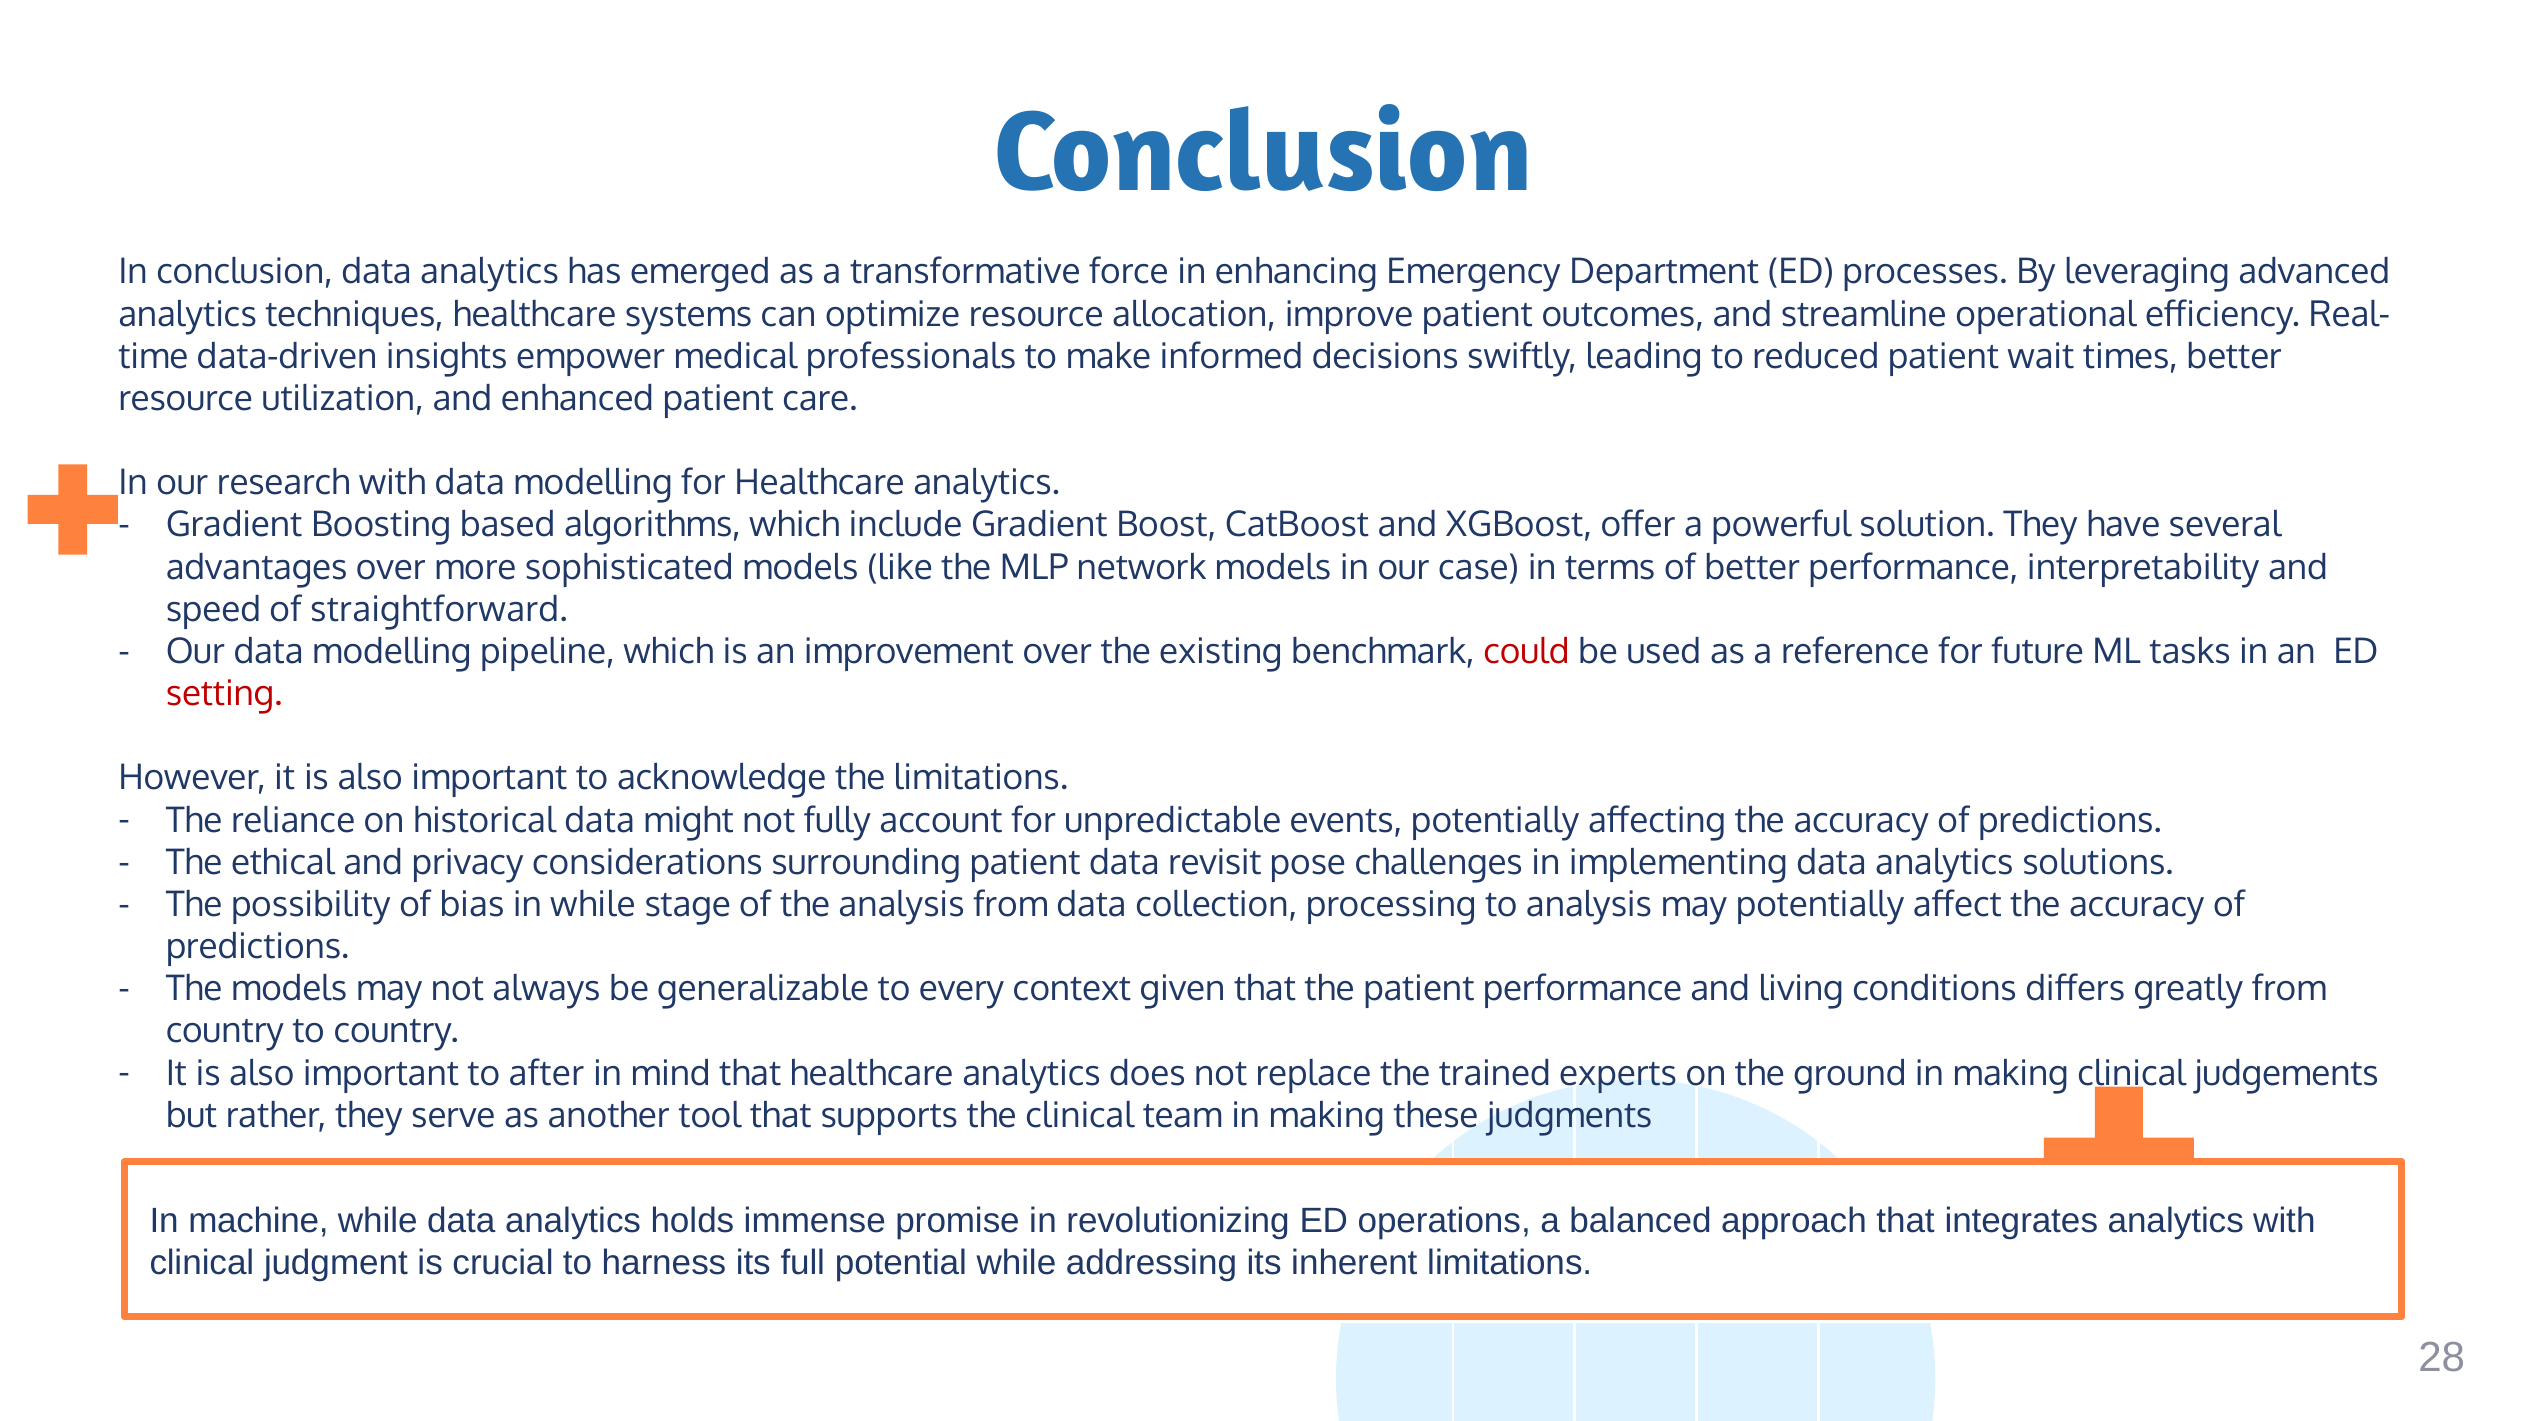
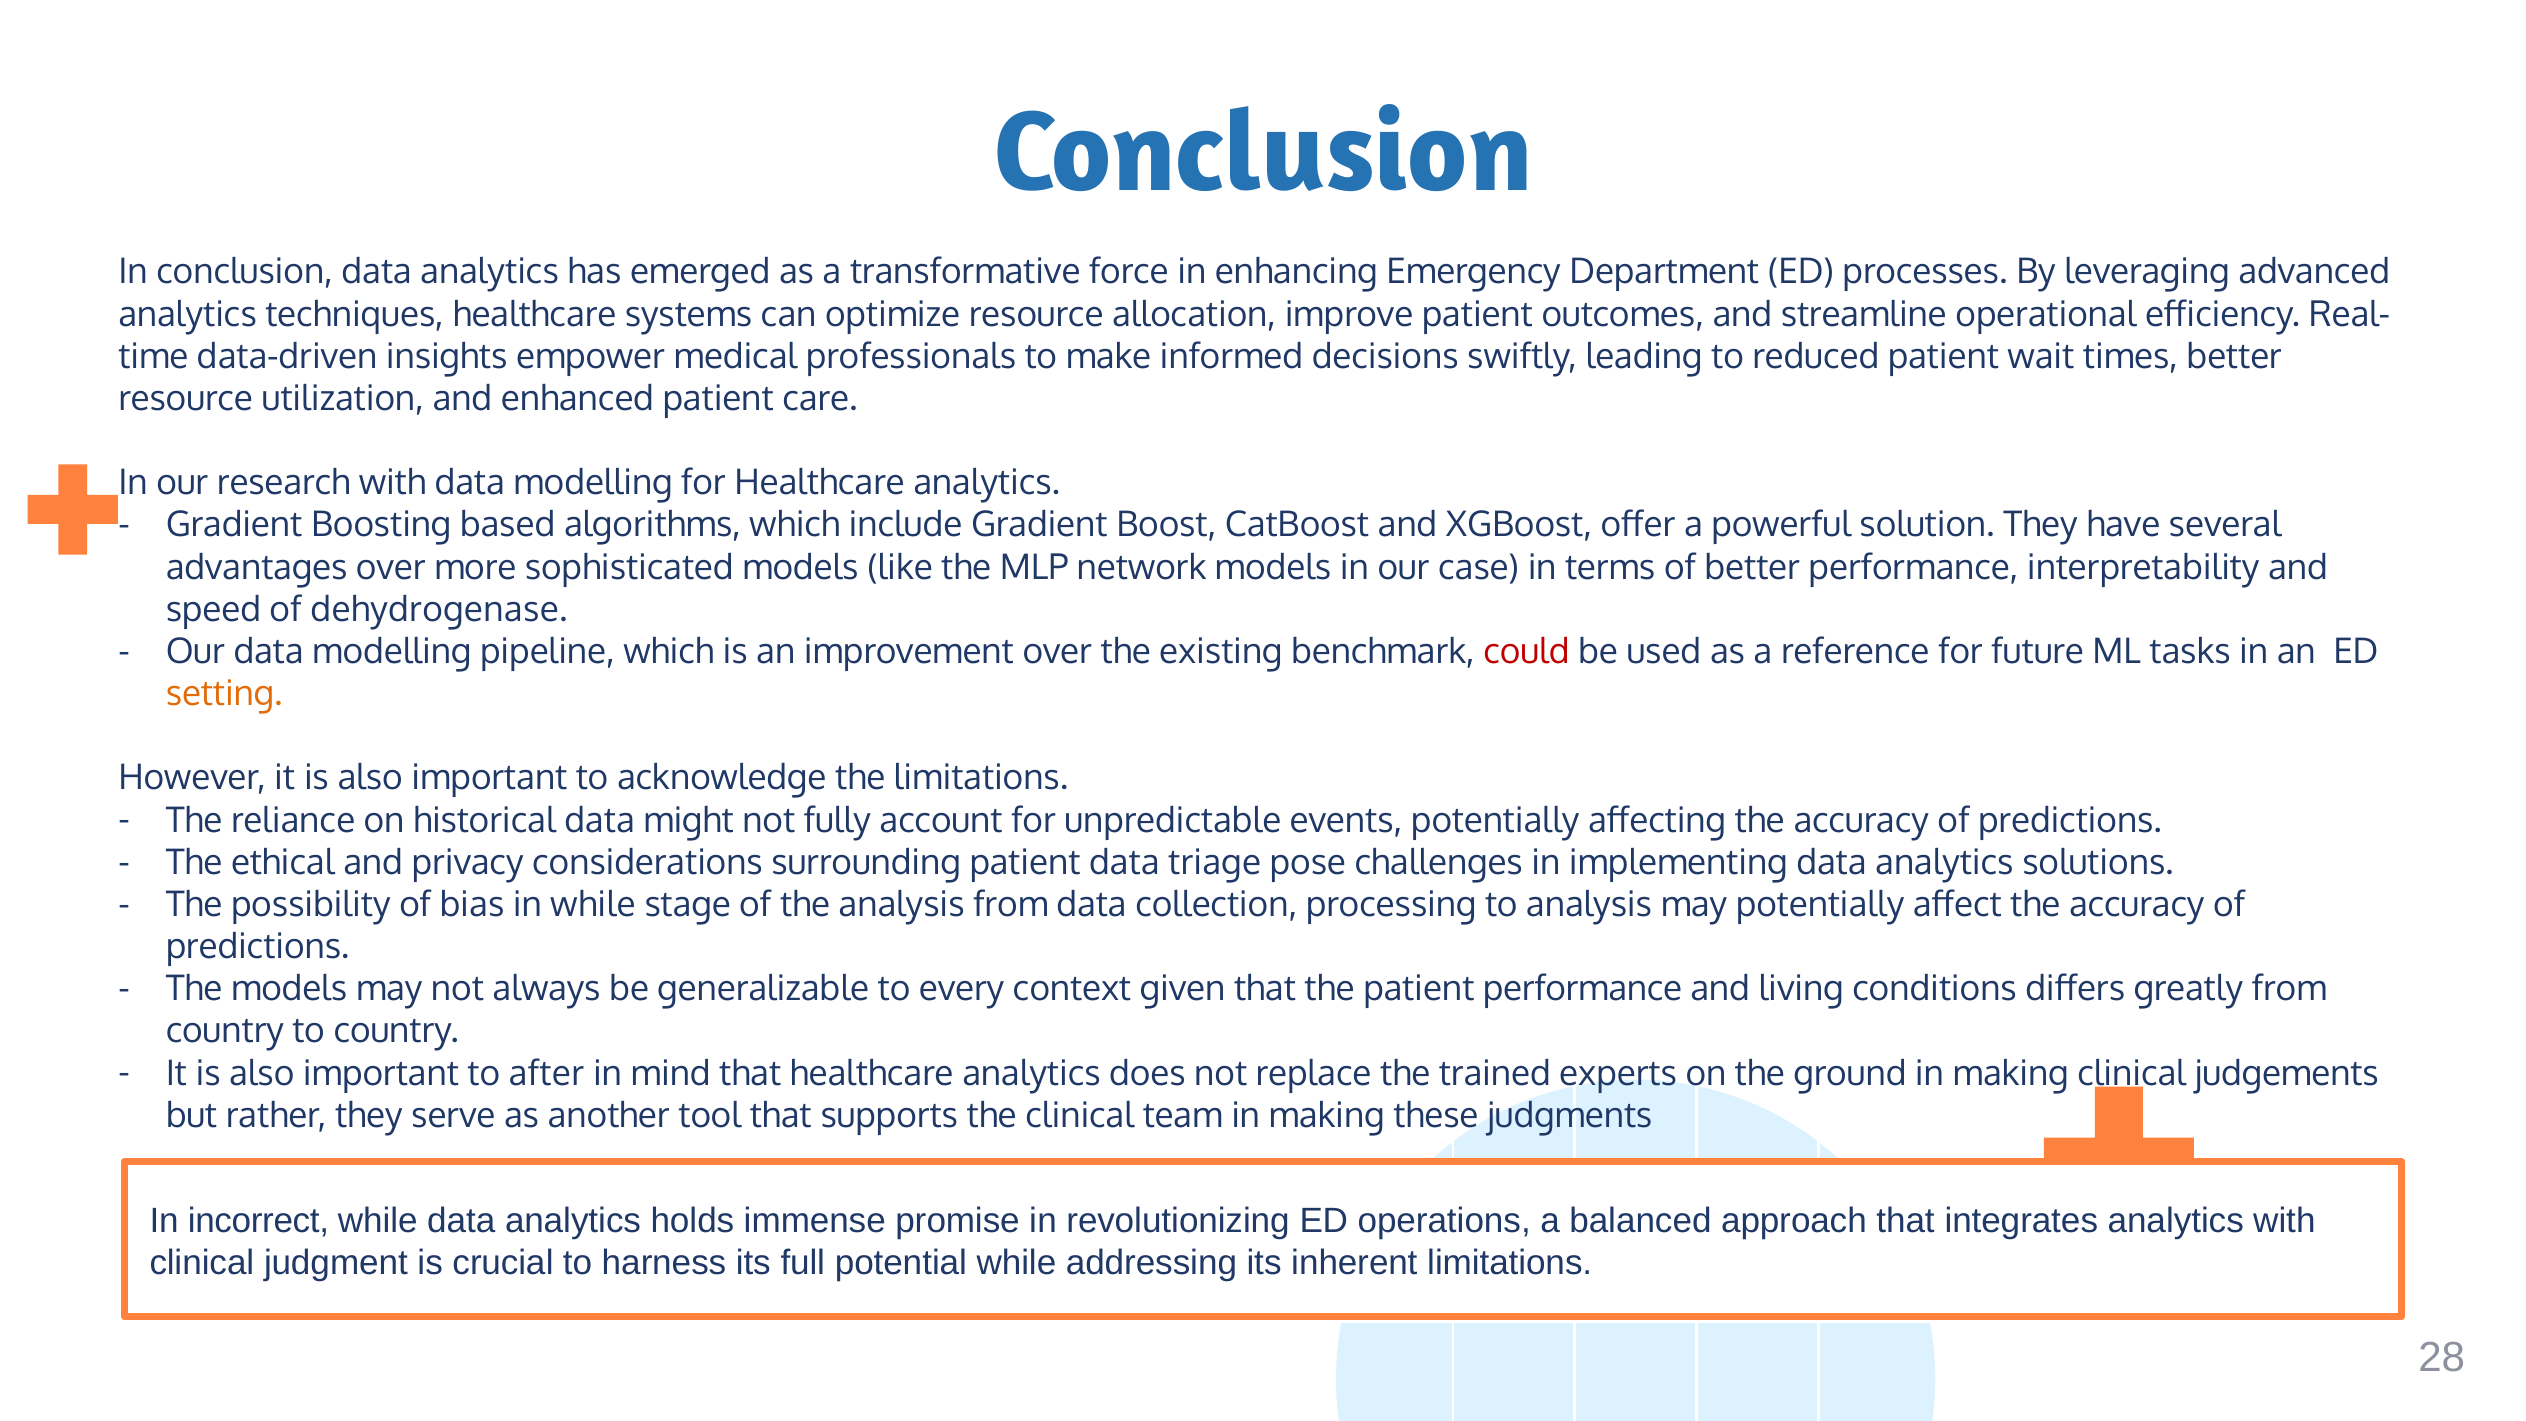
straightforward: straightforward -> dehydrogenase (439, 610)
setting colour: red -> orange (224, 694)
revisit: revisit -> triage (1215, 863)
machine: machine -> incorrect (258, 1220)
